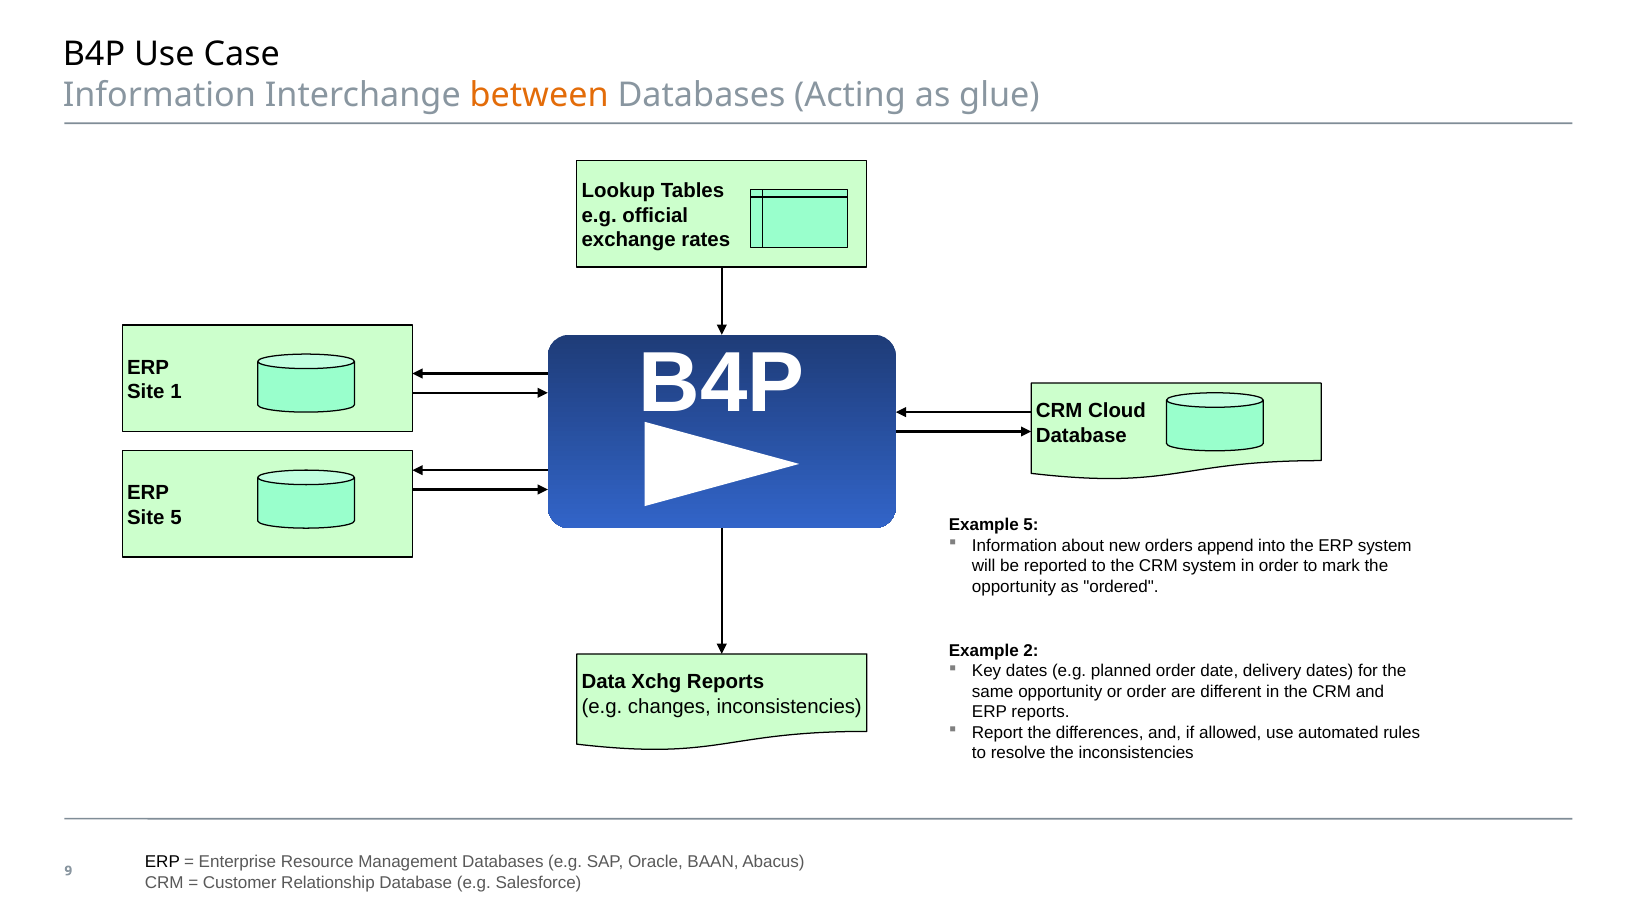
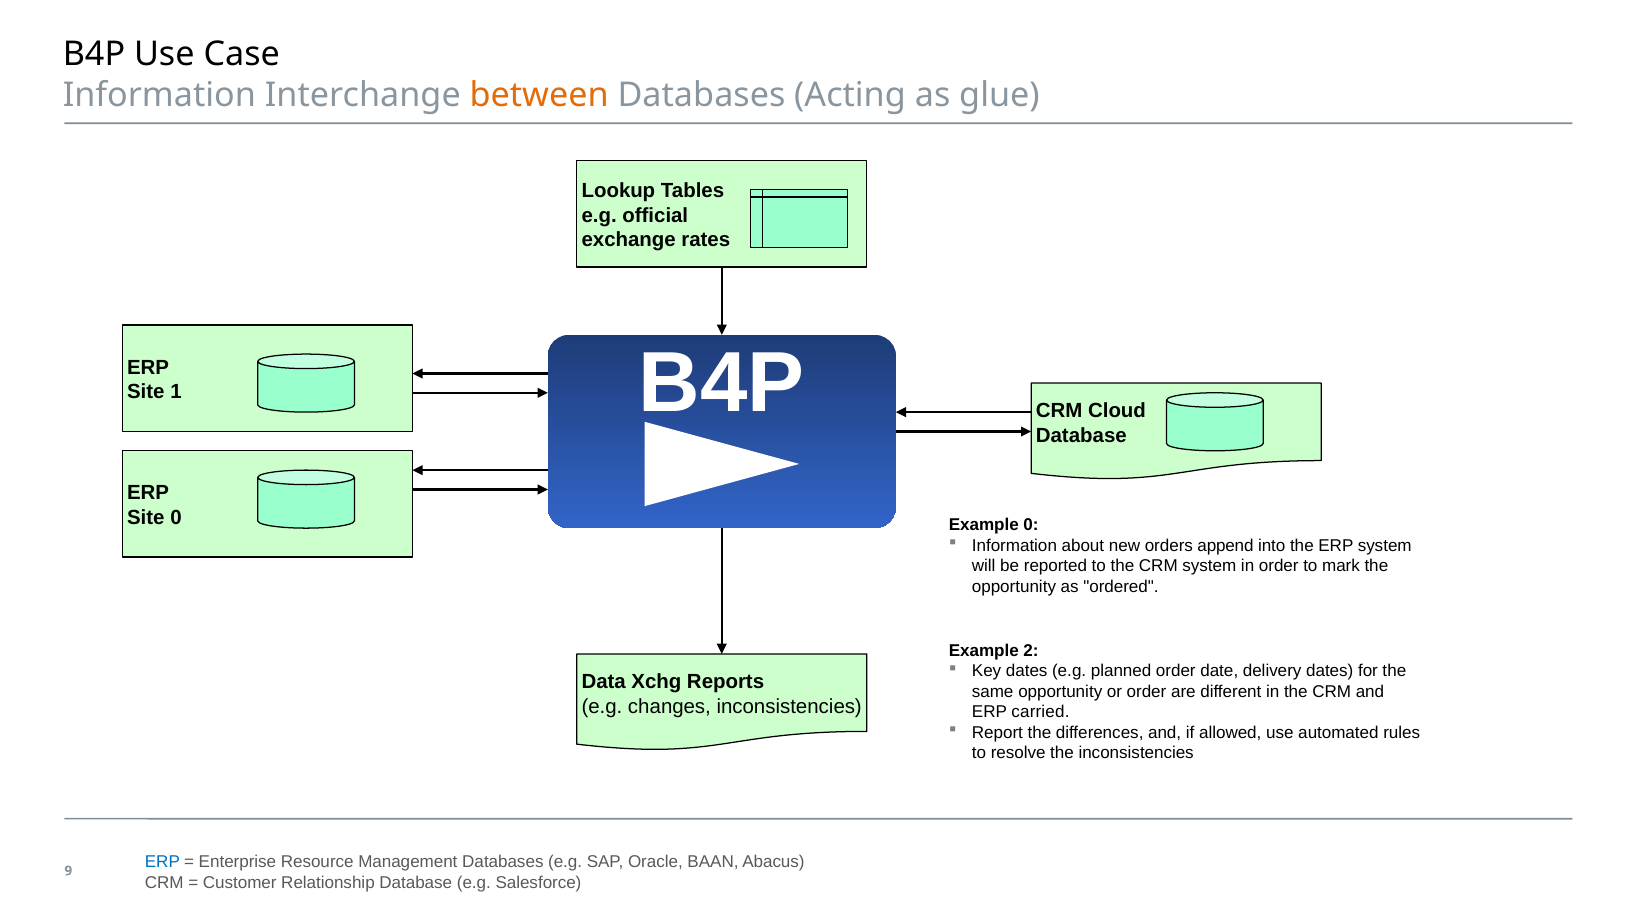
Site 5: 5 -> 0 (176, 518)
Example 5: 5 -> 0 (1031, 525)
ERP reports: reports -> carried (1040, 712)
ERP colour: black -> blue (162, 862)
